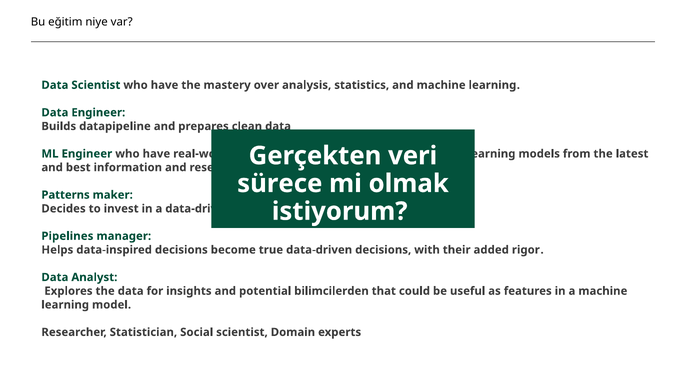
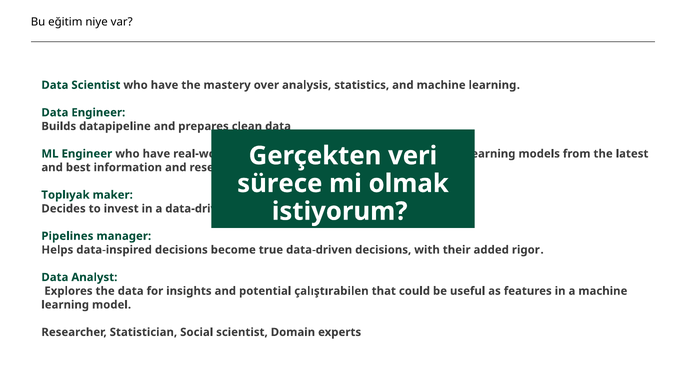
Patterns: Patterns -> Toplıyak (65, 195)
bilimcilerden: bilimcilerden -> çalıştırabilen (331, 291)
